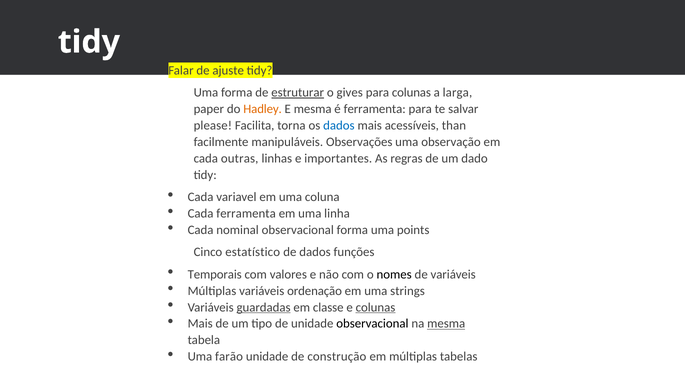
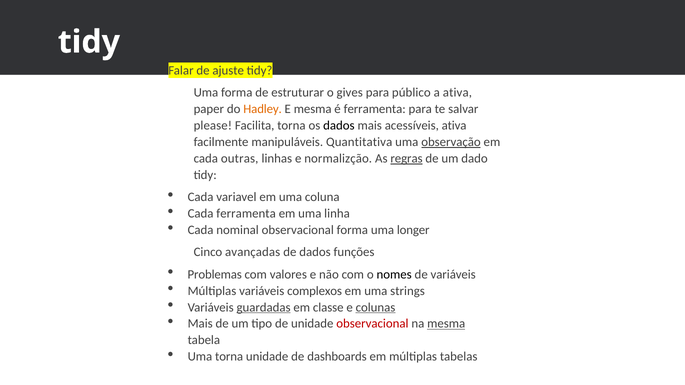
estruturar underline: present -> none (298, 93)
para colunas: colunas -> público (411, 93)
a larga: larga -> ativa (457, 93)
dados colour: blue -> black (339, 126)
acessíveis than: than -> ativa (454, 126)
Observações: Observações -> Quantitativa (359, 142)
observação underline: none -> present (451, 142)
importantes: importantes -> normalizção (338, 159)
regras underline: none -> present (407, 159)
points: points -> longer (413, 230)
estatístico: estatístico -> avançadas (253, 252)
Temporais: Temporais -> Problemas (215, 275)
ordenação: ordenação -> complexos (315, 291)
observacional colour: black -> red (372, 324)
Uma farão: farão -> torna (229, 357)
construção: construção -> dashboards (337, 357)
